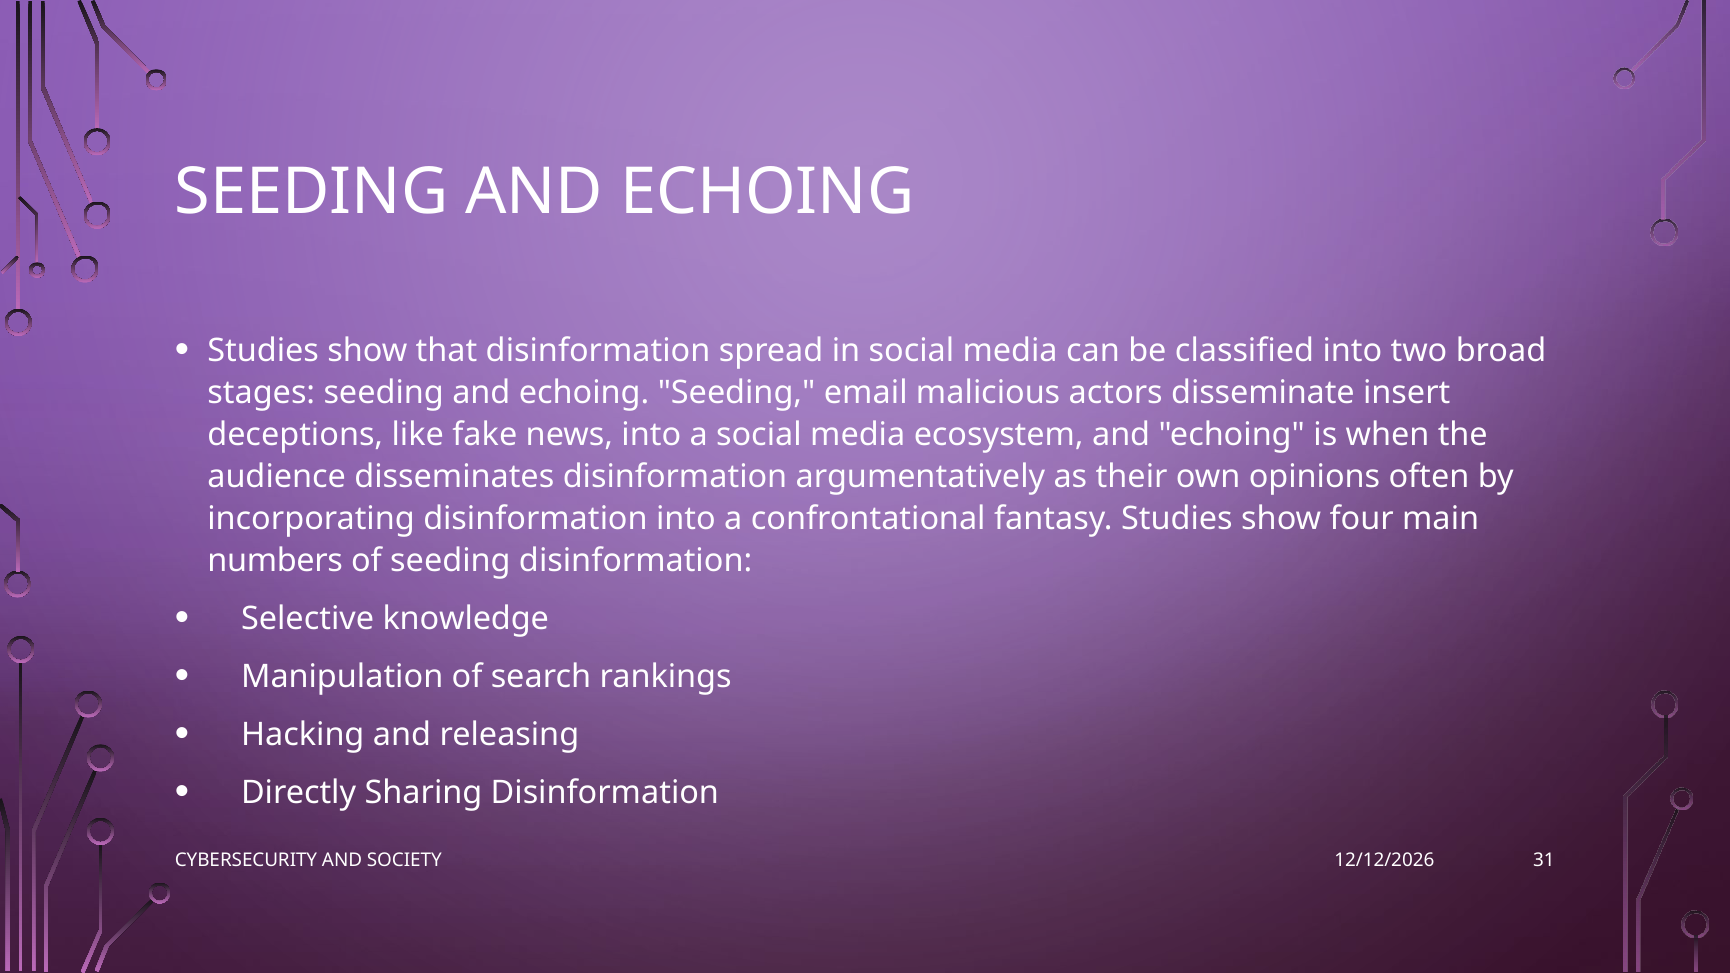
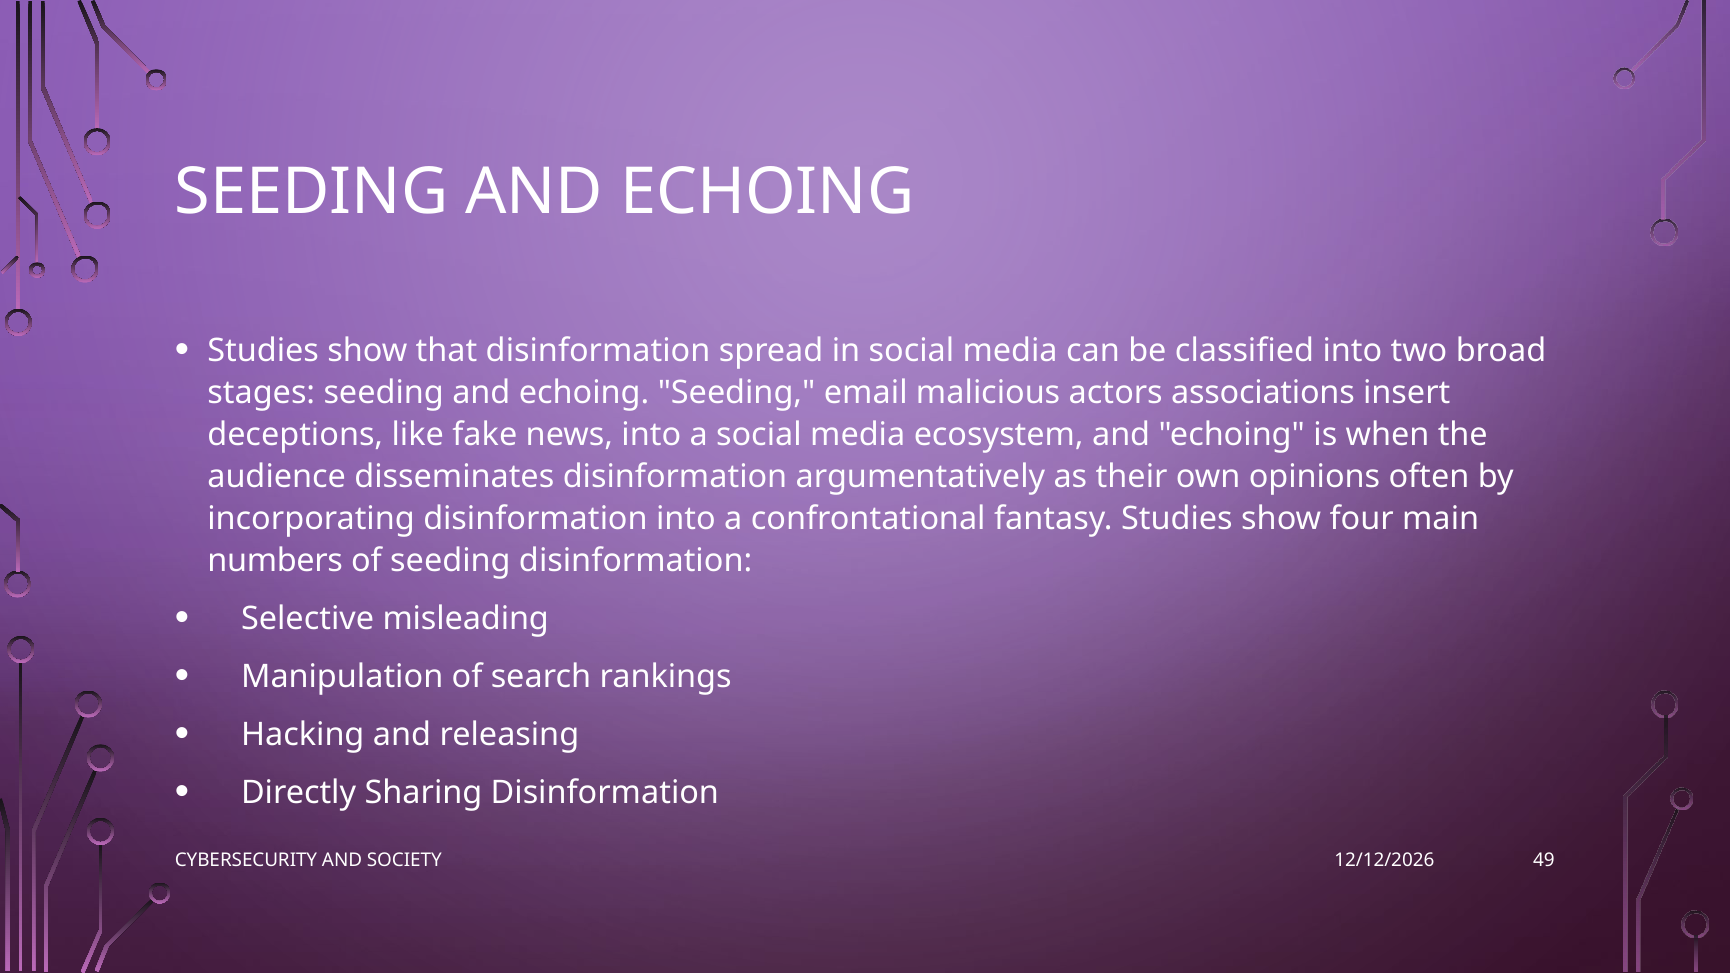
disseminate: disseminate -> associations (1263, 392)
knowledge: knowledge -> misleading (466, 619)
31: 31 -> 49 (1544, 861)
